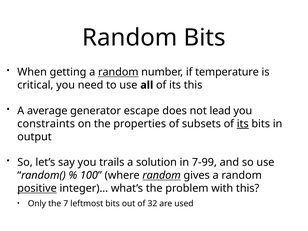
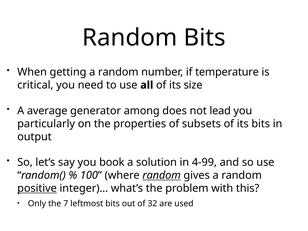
random underline: present -> none (118, 72)
its this: this -> size (193, 85)
escape: escape -> among (142, 111)
constraints: constraints -> particularly (46, 124)
its underline: present -> none (243, 124)
trails: trails -> book (112, 162)
7-99: 7-99 -> 4-99 (204, 162)
